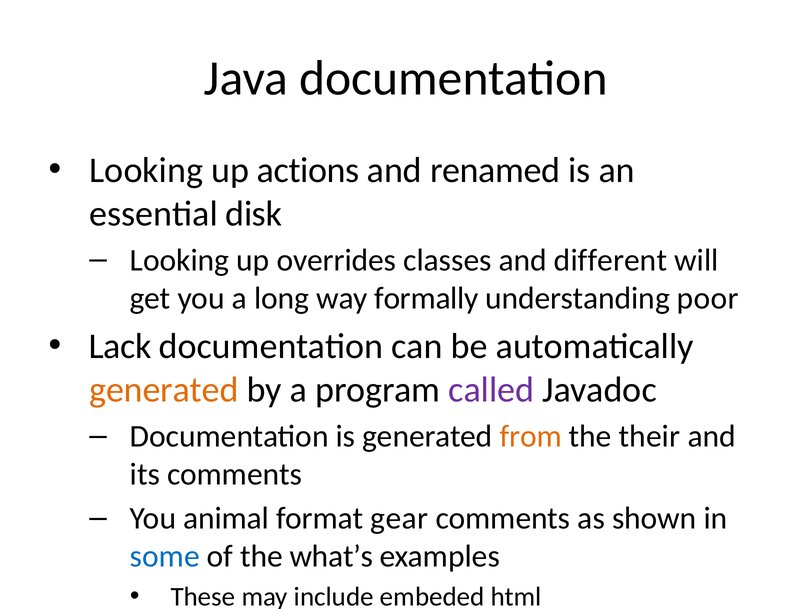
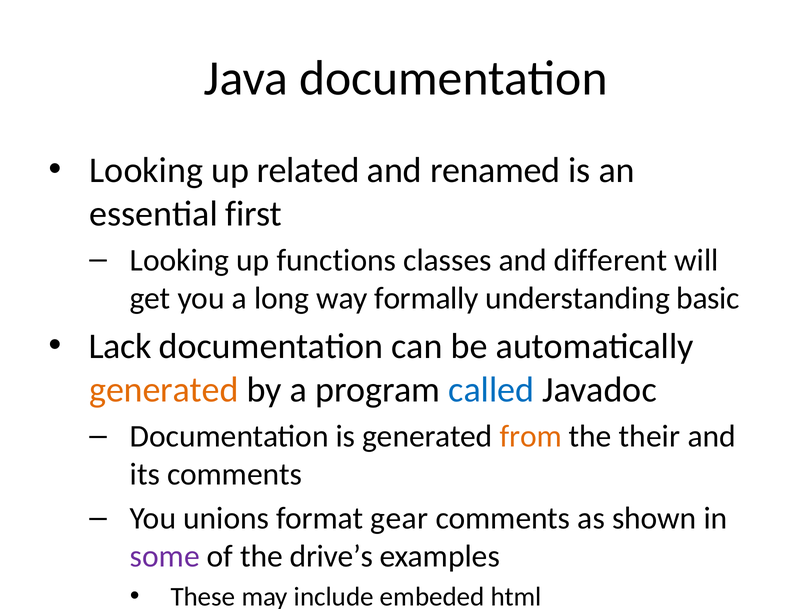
actions: actions -> related (308, 170)
disk: disk -> first (254, 214)
overrides: overrides -> functions (336, 260)
poor: poor -> basic (708, 298)
called colour: purple -> blue (491, 390)
animal: animal -> unions (226, 518)
some colour: blue -> purple (165, 556)
what’s: what’s -> drive’s (331, 556)
